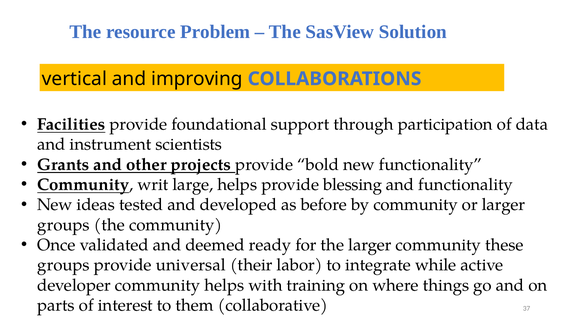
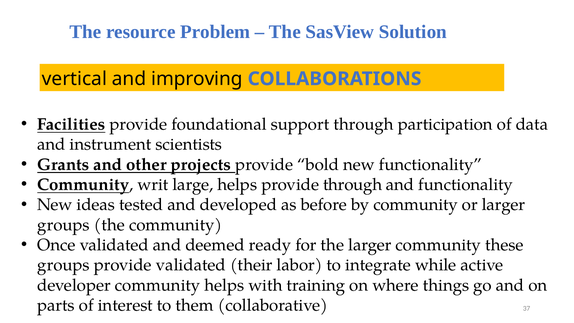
provide blessing: blessing -> through (353, 185)
provide universal: universal -> validated (191, 265)
